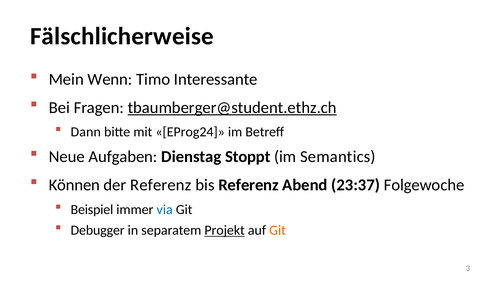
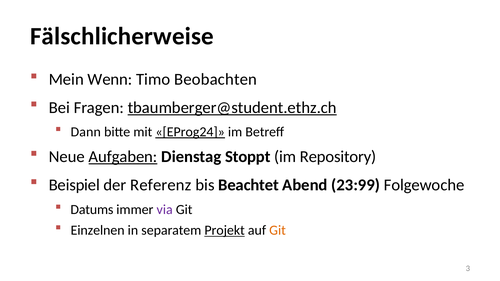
Interessante: Interessante -> Beobachten (216, 79)
EProg24 underline: none -> present (190, 132)
Aufgaben underline: none -> present (123, 157)
Semantics: Semantics -> Repository (338, 157)
Können: Können -> Beispiel (74, 185)
bis Referenz: Referenz -> Beachtet (249, 185)
23:37: 23:37 -> 23:99 (356, 185)
Beispiel: Beispiel -> Datums (92, 210)
via colour: blue -> purple (165, 210)
Debugger: Debugger -> Einzelnen (98, 230)
